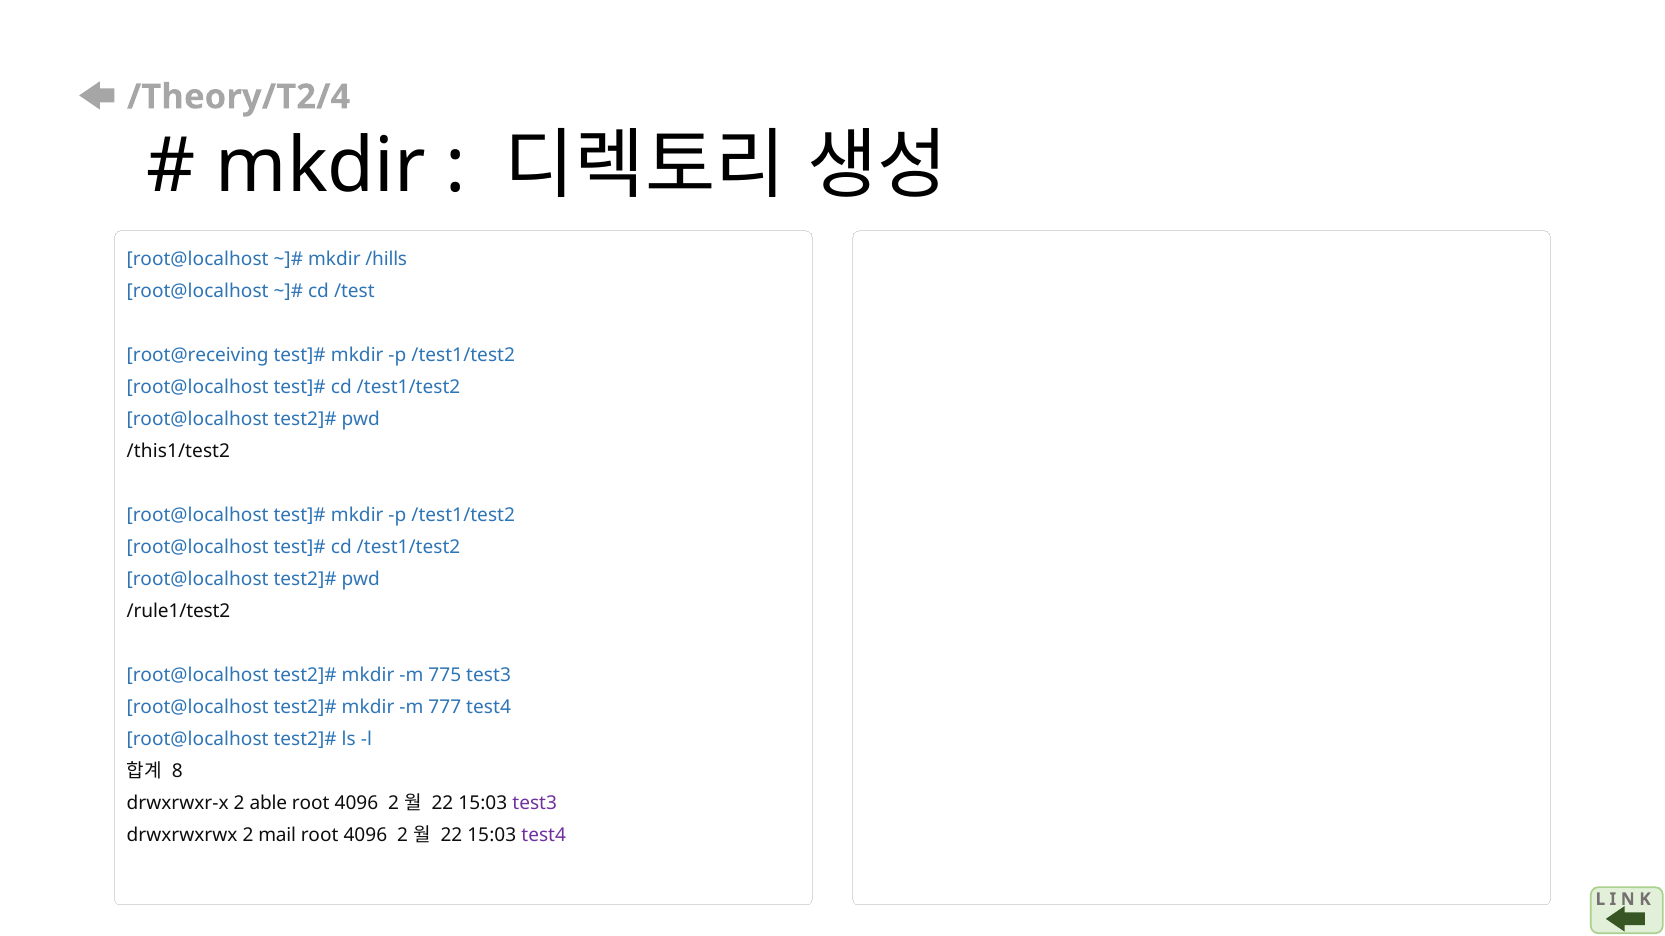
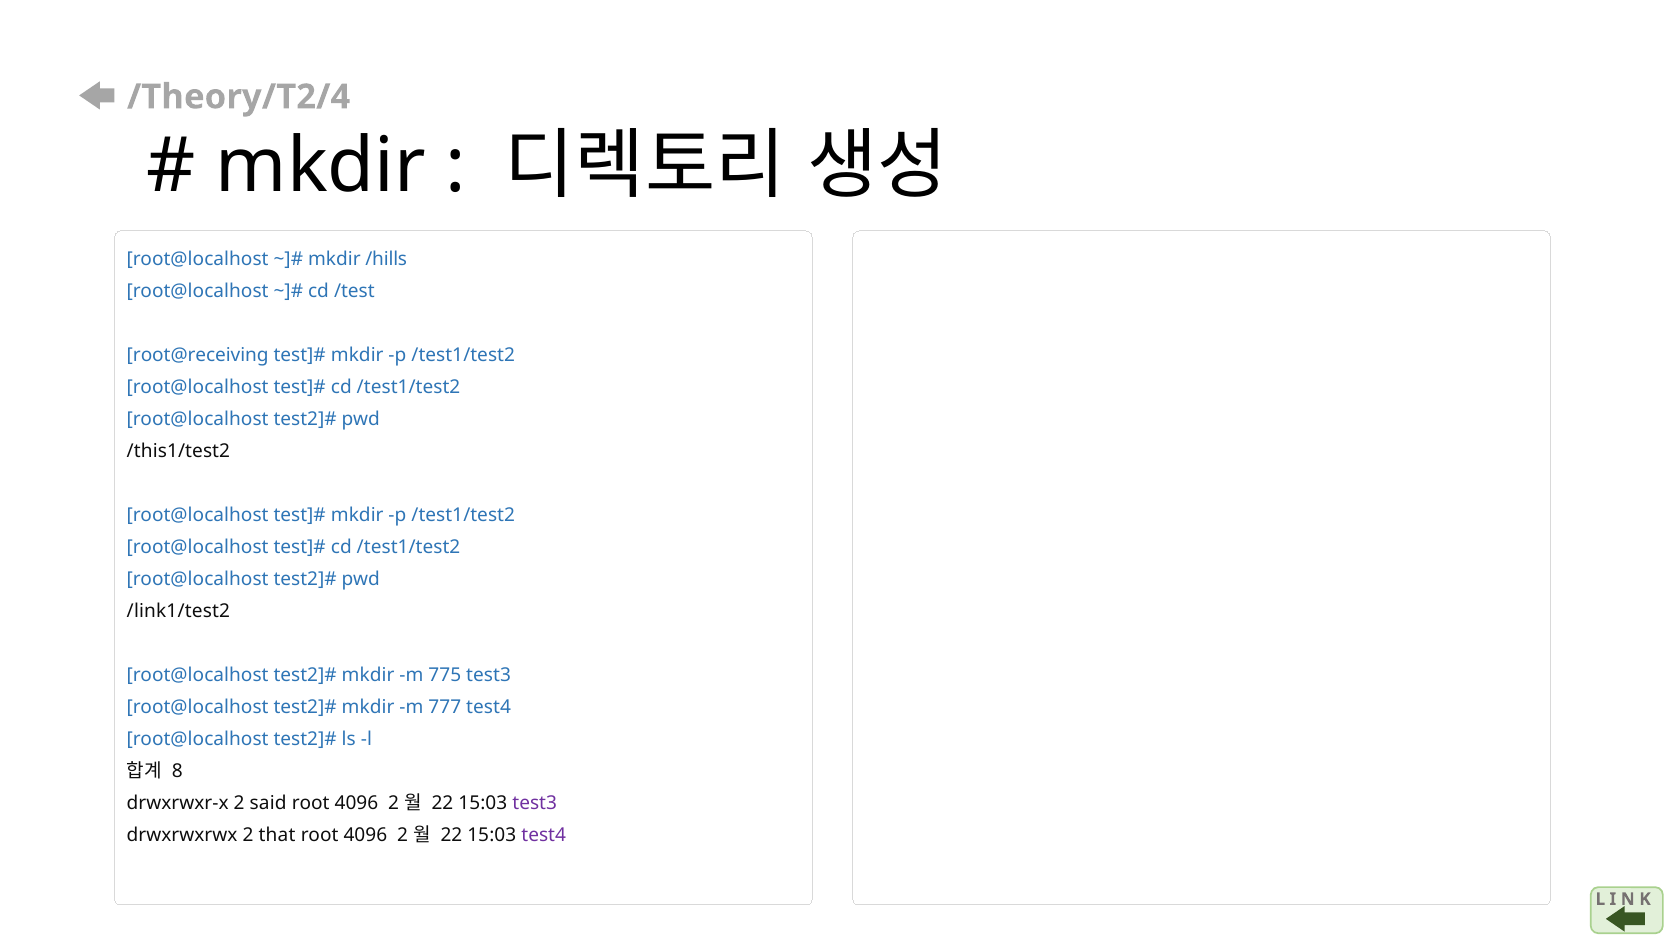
/rule1/test2: /rule1/test2 -> /link1/test2 (178, 611)
able: able -> said (268, 804)
mail: mail -> that (277, 836)
